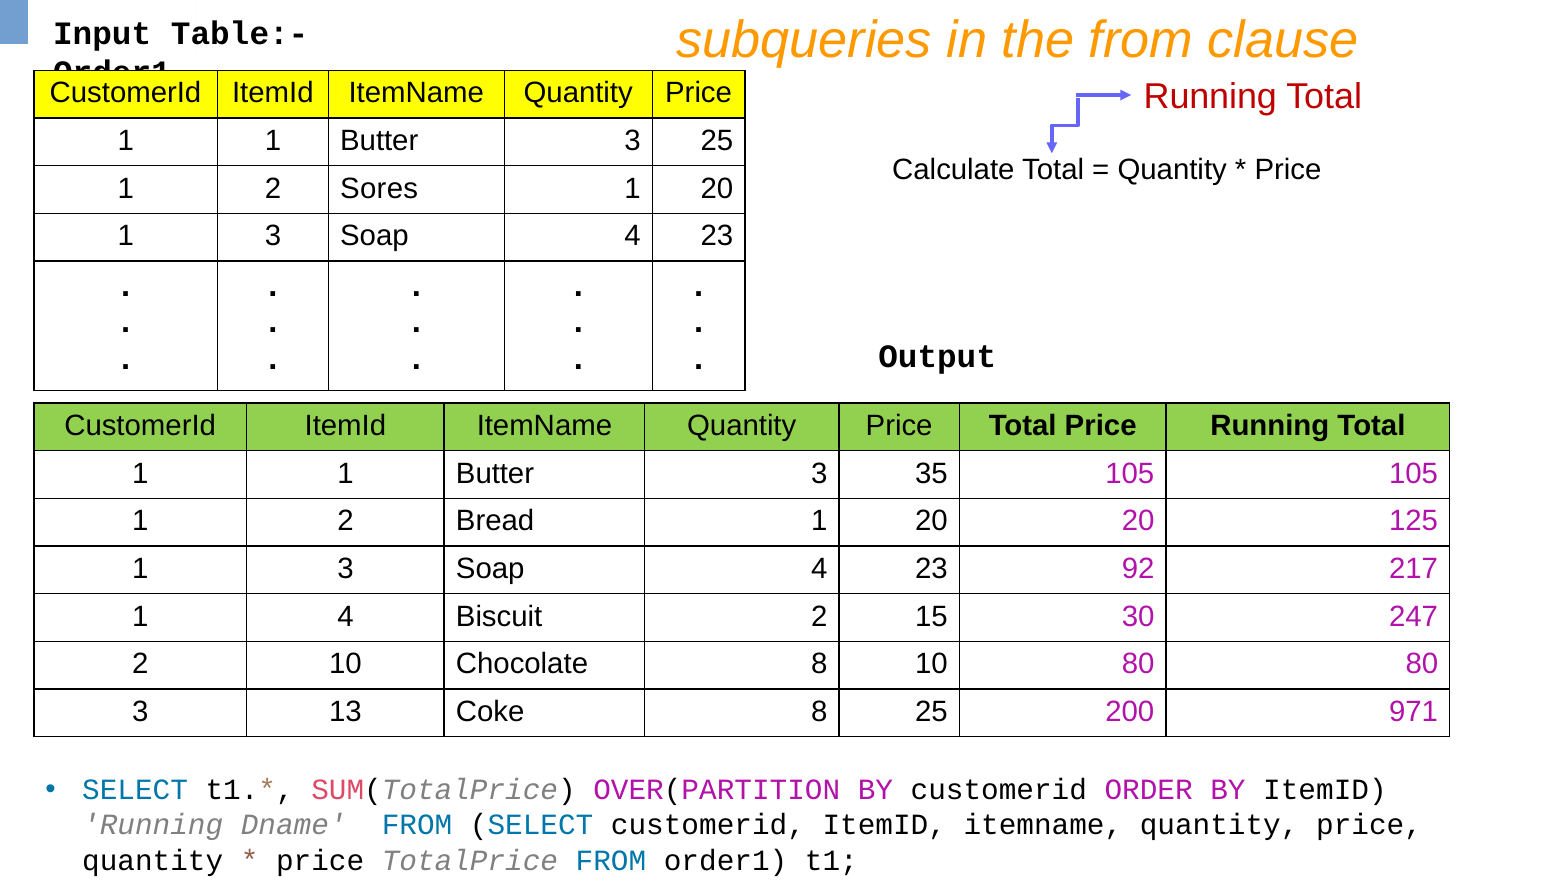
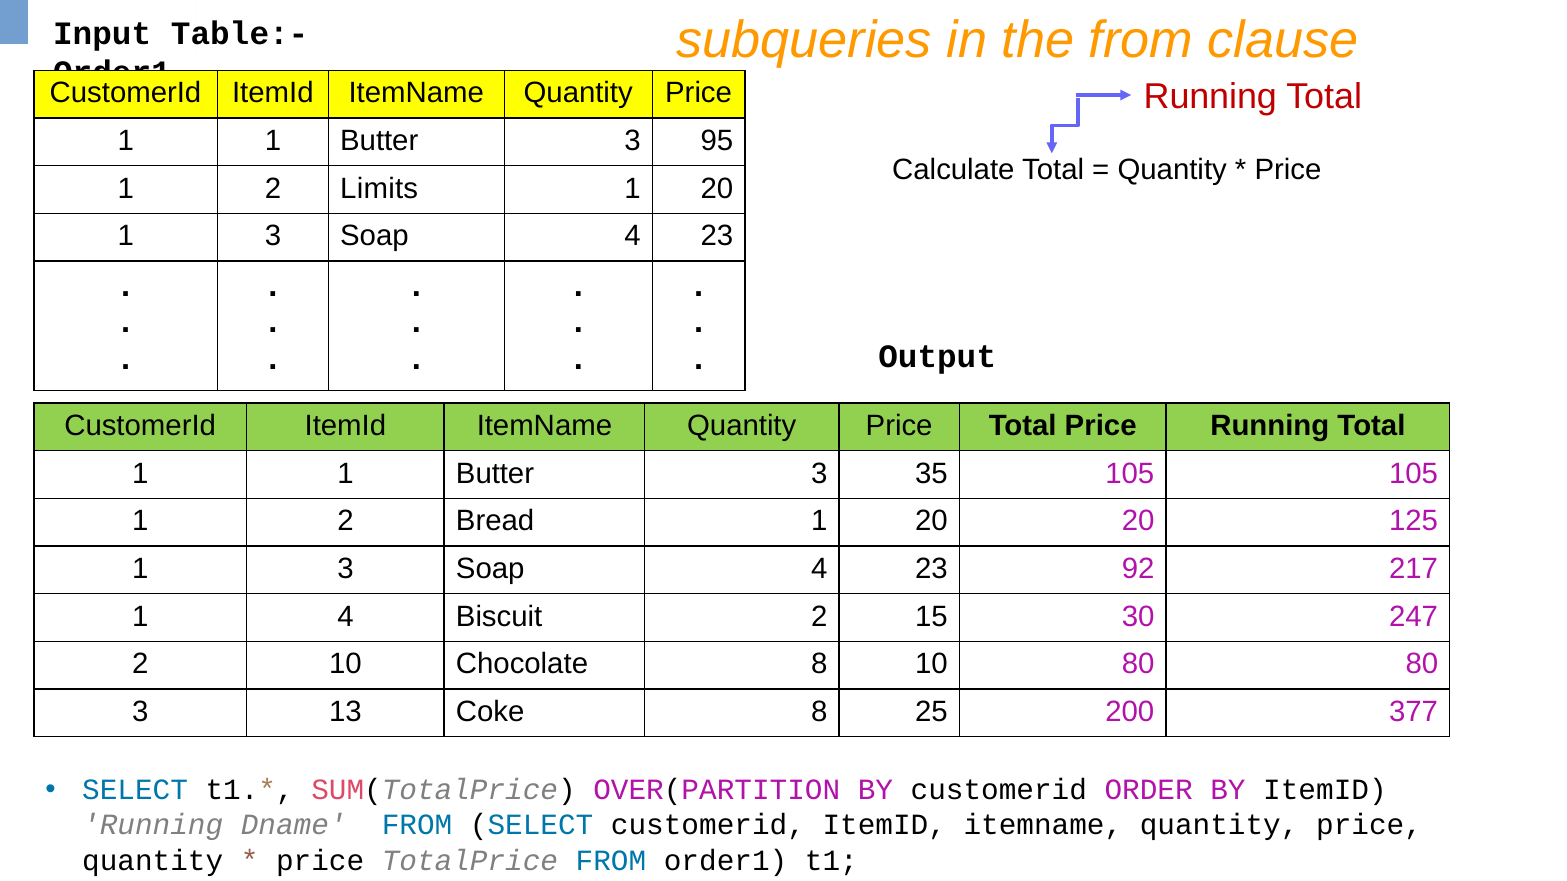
3 25: 25 -> 95 (717, 141)
Sores: Sores -> Limits (379, 189)
971: 971 -> 377 (1414, 712)
